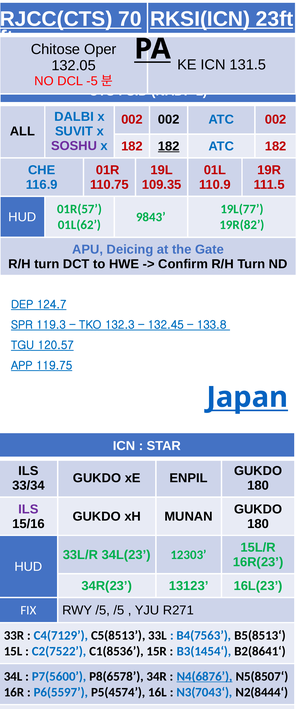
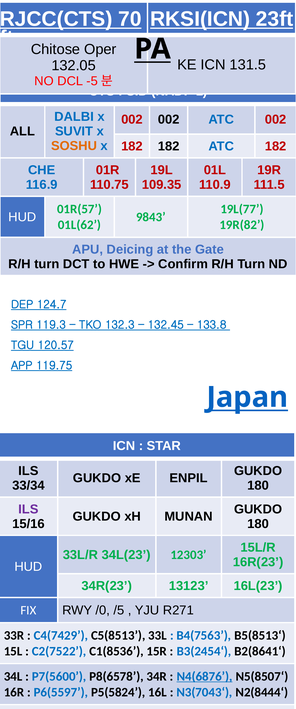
SOSHU colour: purple -> orange (74, 146)
182 underline: present -> none (169, 146)
RWY /5: /5 -> /0 (103, 610)
C4(7129: C4(7129 -> C4(7429 (61, 635)
B3(1454‘: B3(1454‘ -> B3(2454‘ (204, 651)
P5(4574: P5(4574 -> P5(5824 (118, 691)
